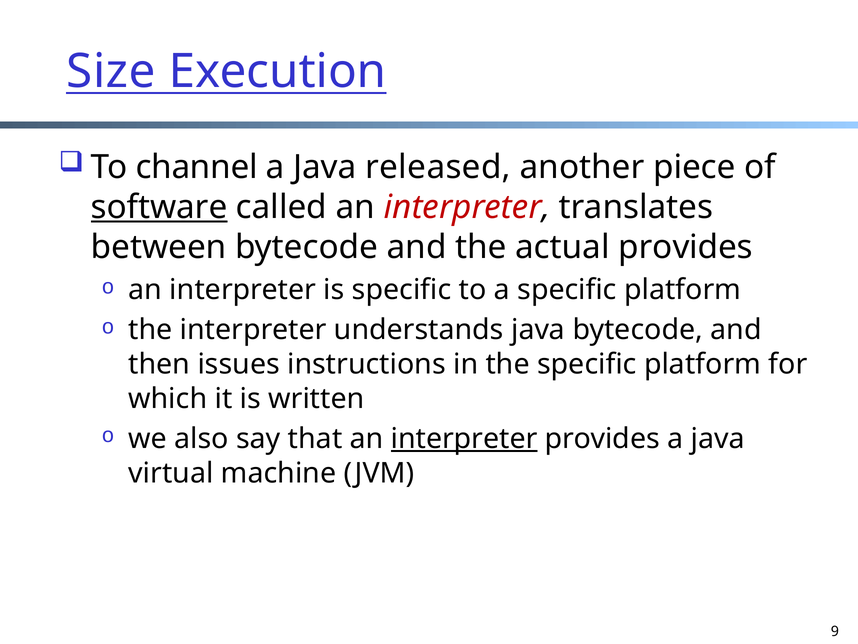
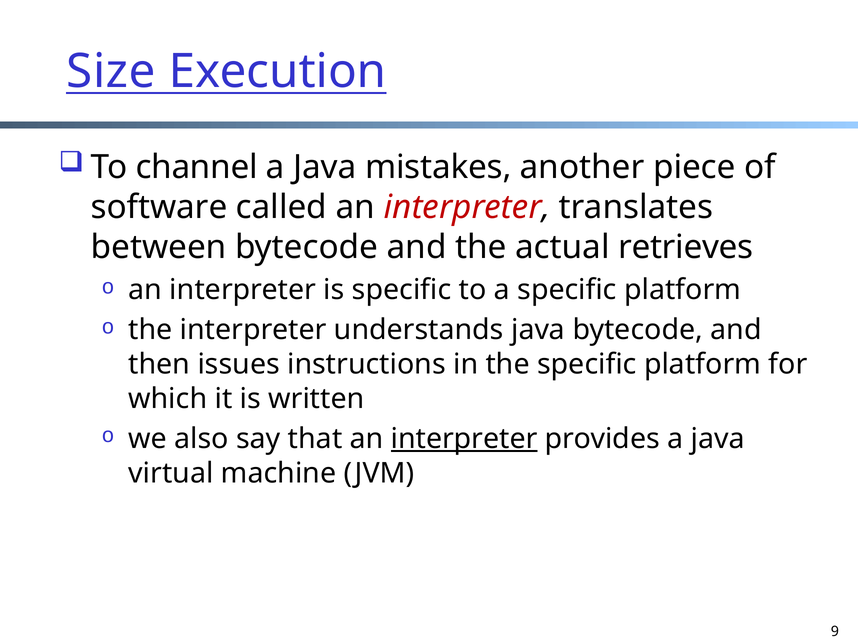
released: released -> mistakes (438, 167)
software underline: present -> none (159, 207)
actual provides: provides -> retrieves (686, 247)
